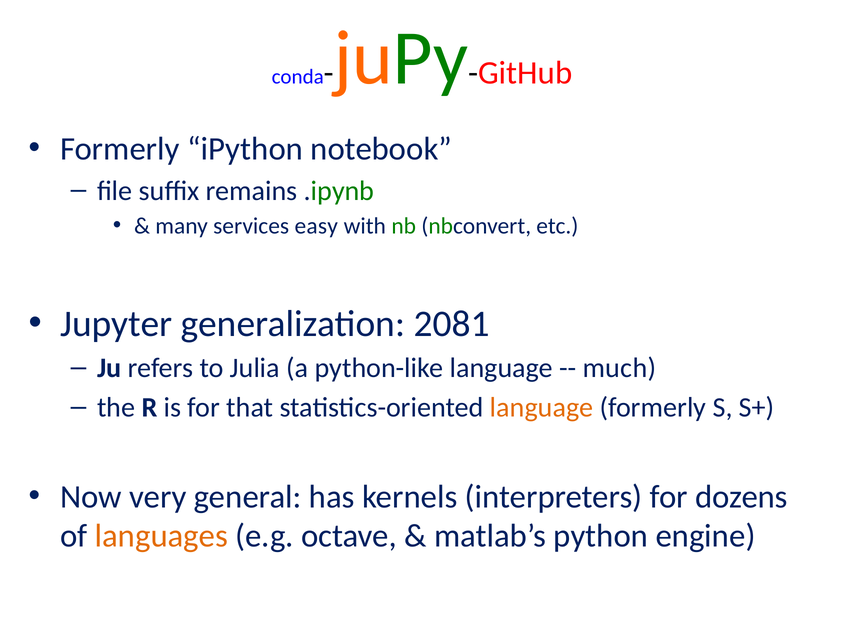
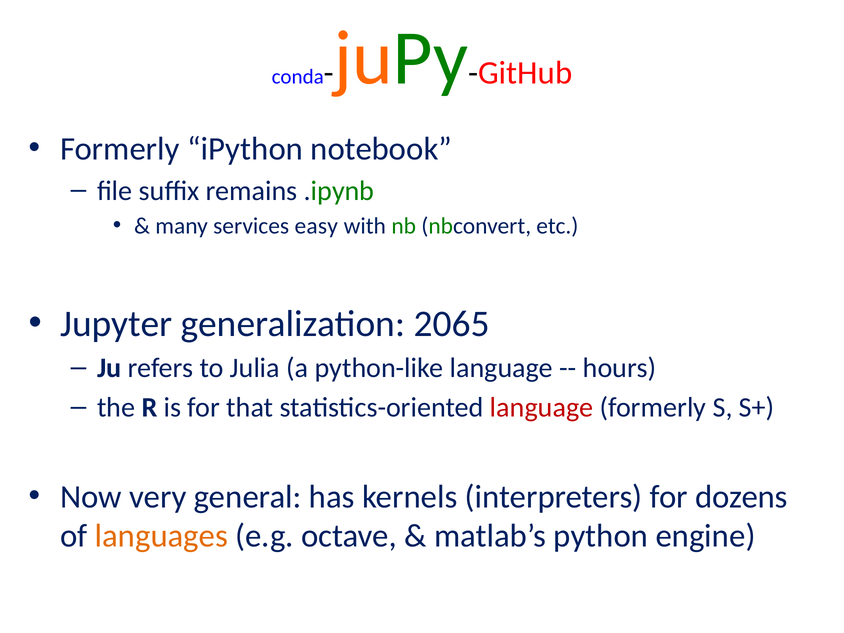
2081: 2081 -> 2065 (452, 324)
much: much -> hours (620, 368)
language colour: orange -> red (542, 407)
